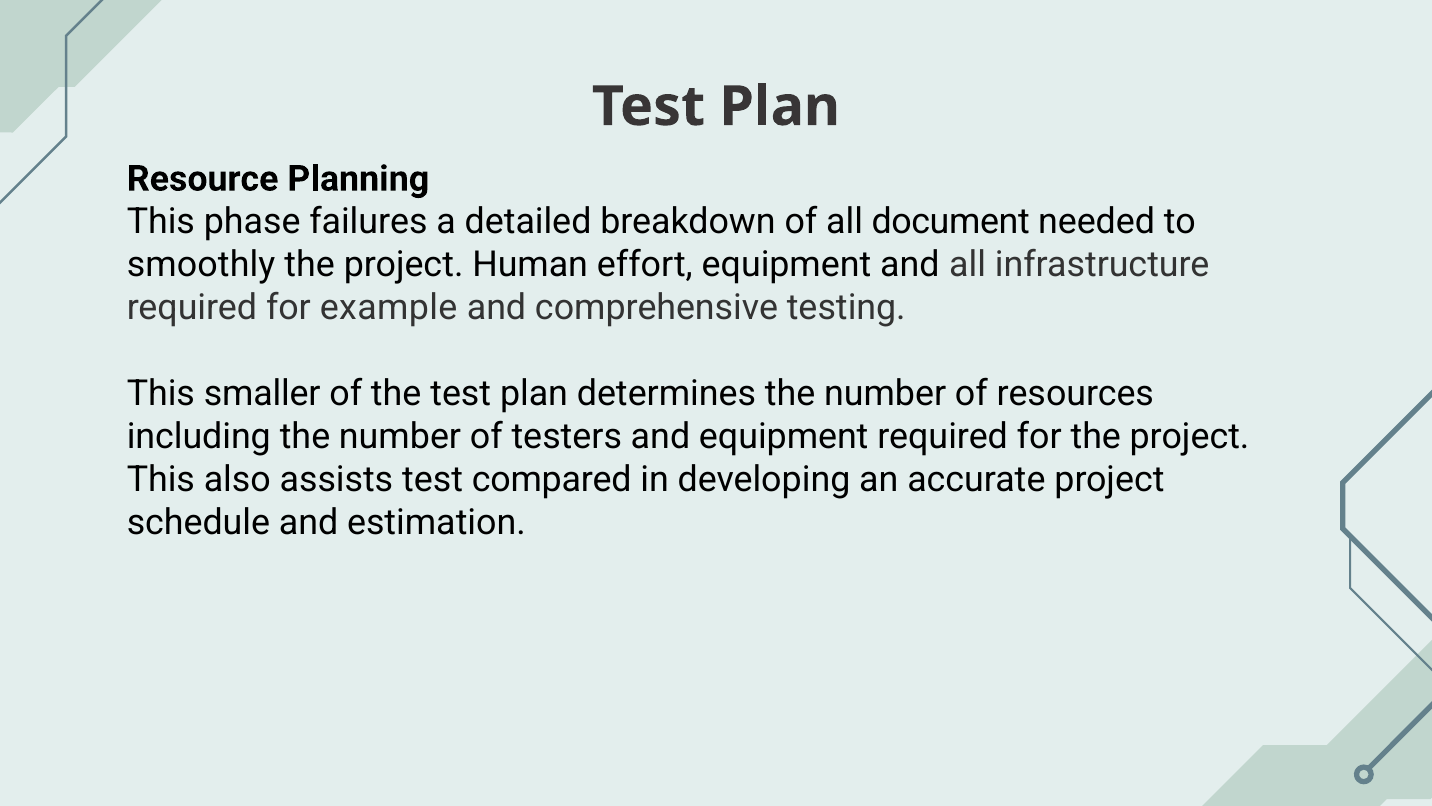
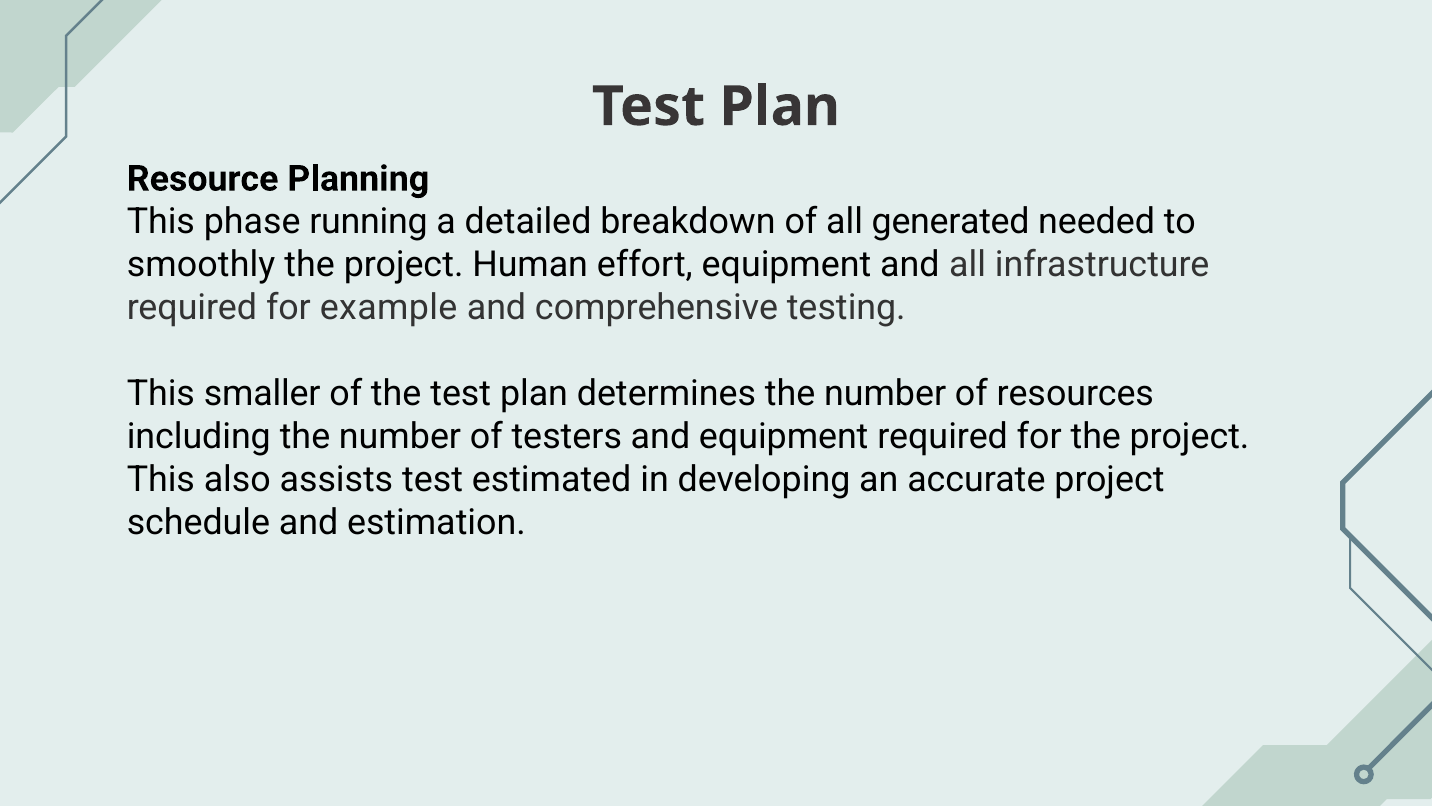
failures: failures -> running (369, 222)
document: document -> generated (951, 222)
compared: compared -> estimated (552, 479)
